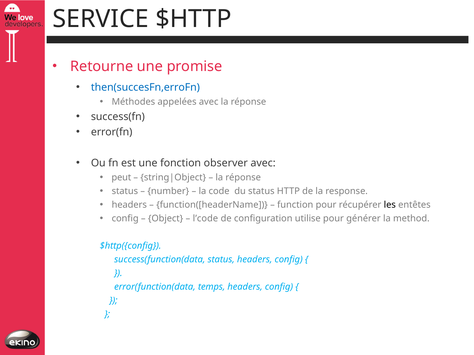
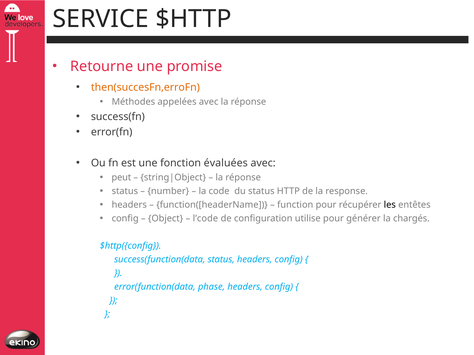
then(succesFn,erroFn colour: blue -> orange (145, 88)
observer: observer -> évaluées (226, 163)
method: method -> chargés (411, 219)
temps: temps -> phase (212, 287)
